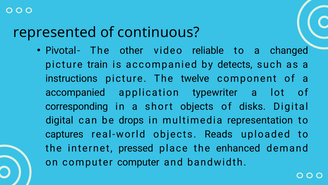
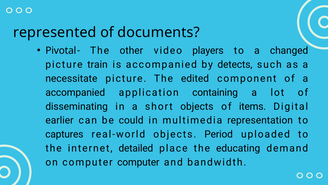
continuous: continuous -> documents (159, 32)
reliable: reliable -> players (208, 50)
instructions: instructions -> necessitate (71, 78)
twelve: twelve -> edited (195, 78)
typewriter: typewriter -> containing (215, 92)
corresponding: corresponding -> disseminating (77, 106)
disks: disks -> items (253, 106)
digital: digital -> earlier (59, 120)
drops: drops -> could (131, 120)
Reads: Reads -> Period (219, 134)
pressed: pressed -> detailed (136, 148)
enhanced: enhanced -> educating (238, 148)
